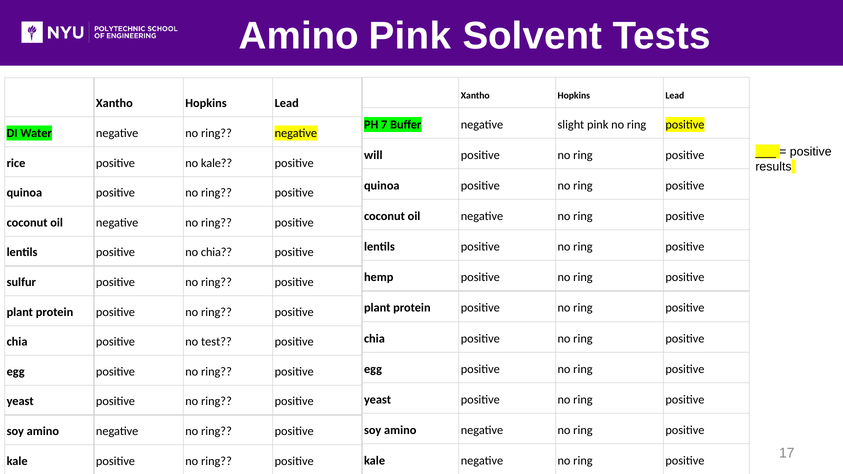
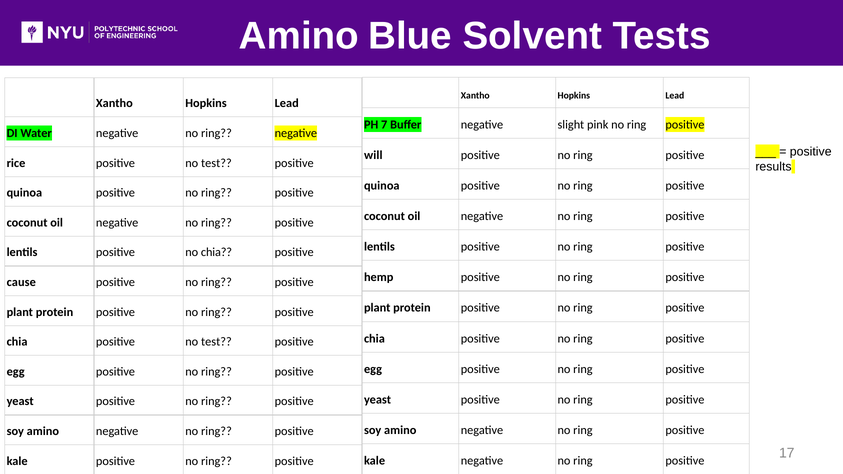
Amino Pink: Pink -> Blue (410, 36)
rice positive no kale: kale -> test (216, 163)
sulfur: sulfur -> cause (21, 282)
